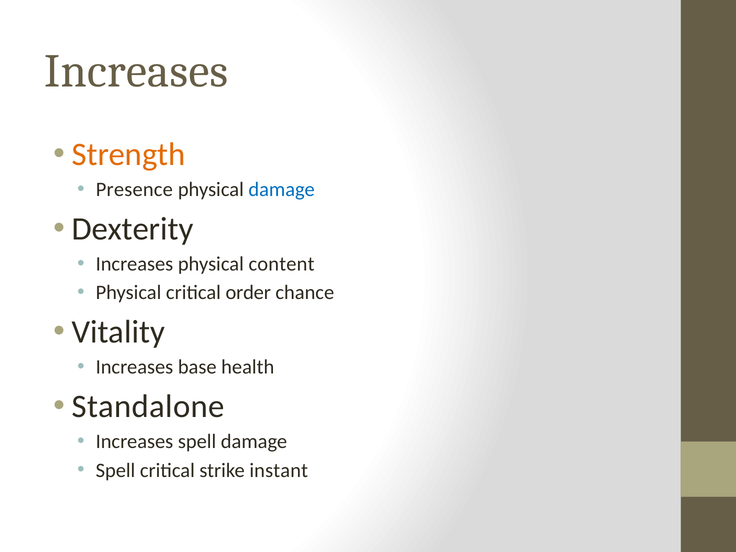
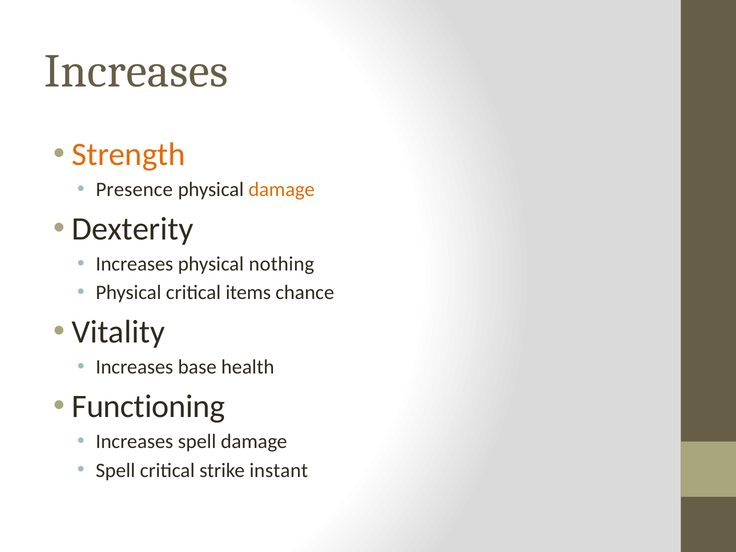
damage colour: blue -> orange (282, 190)
content: content -> nothing (282, 264)
order: order -> items (248, 293)
Standalone: Standalone -> Functioning (148, 407)
